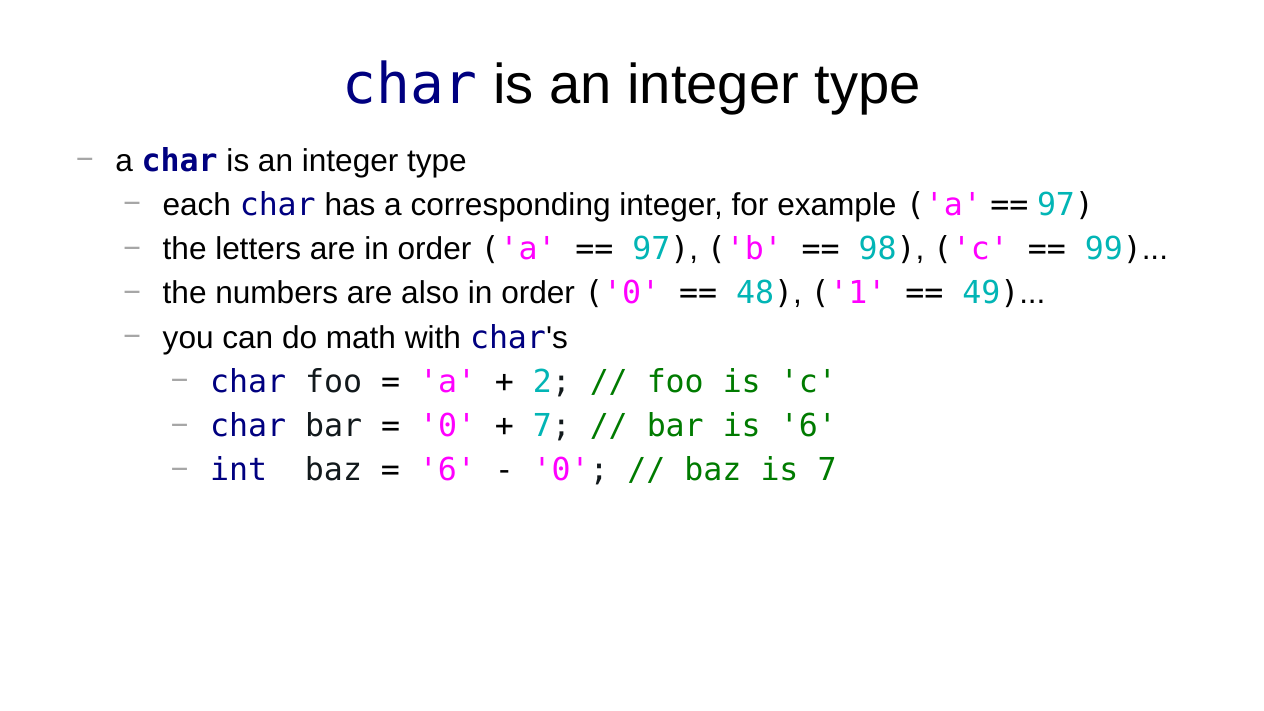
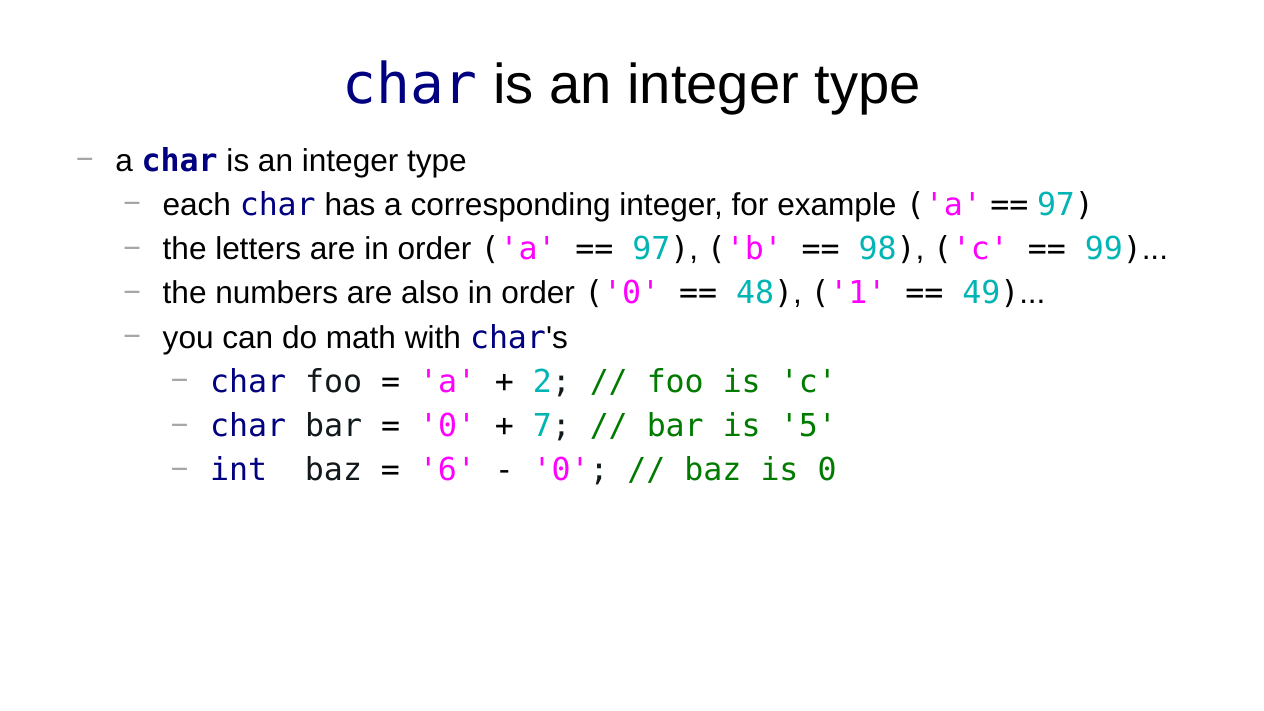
is 6: 6 -> 5 (808, 426)
is 7: 7 -> 0 (827, 470)
